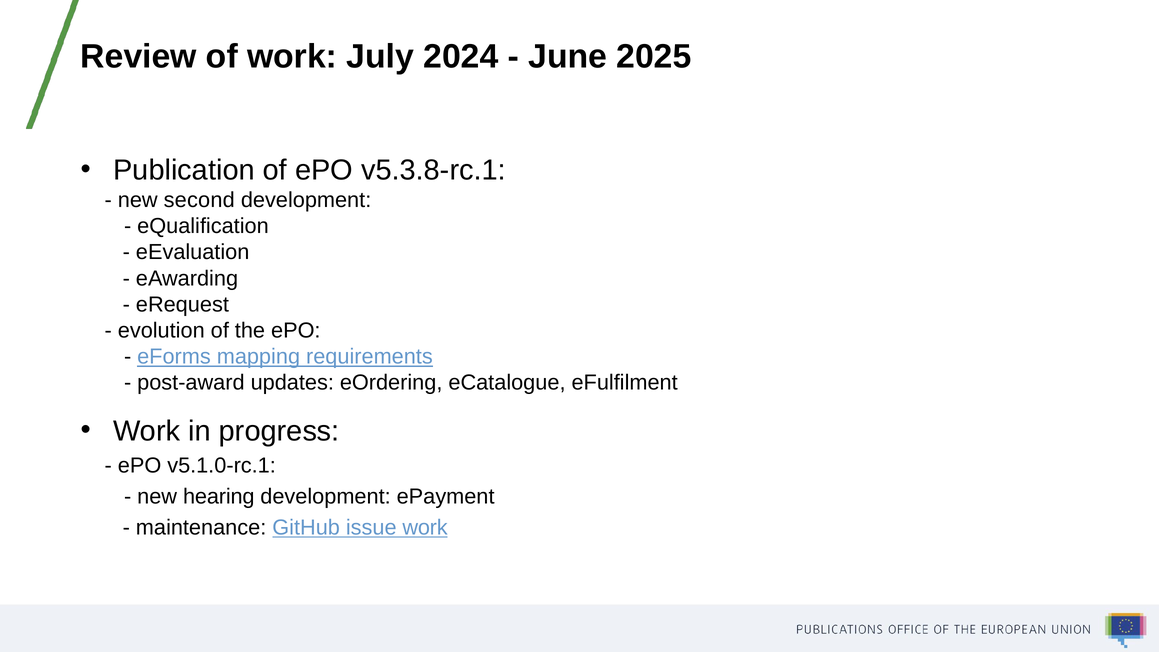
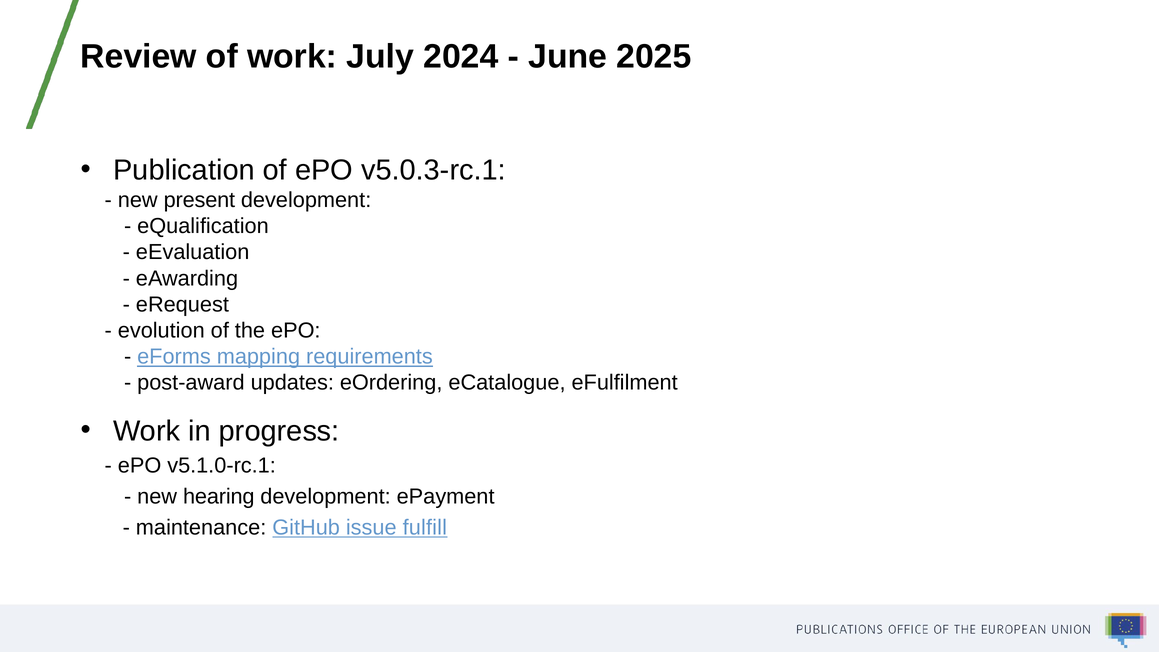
v5.3.8-rc.1: v5.3.8-rc.1 -> v5.0.3-rc.1 (433, 170)
second: second -> present (199, 200)
issue work: work -> fulfill (425, 527)
